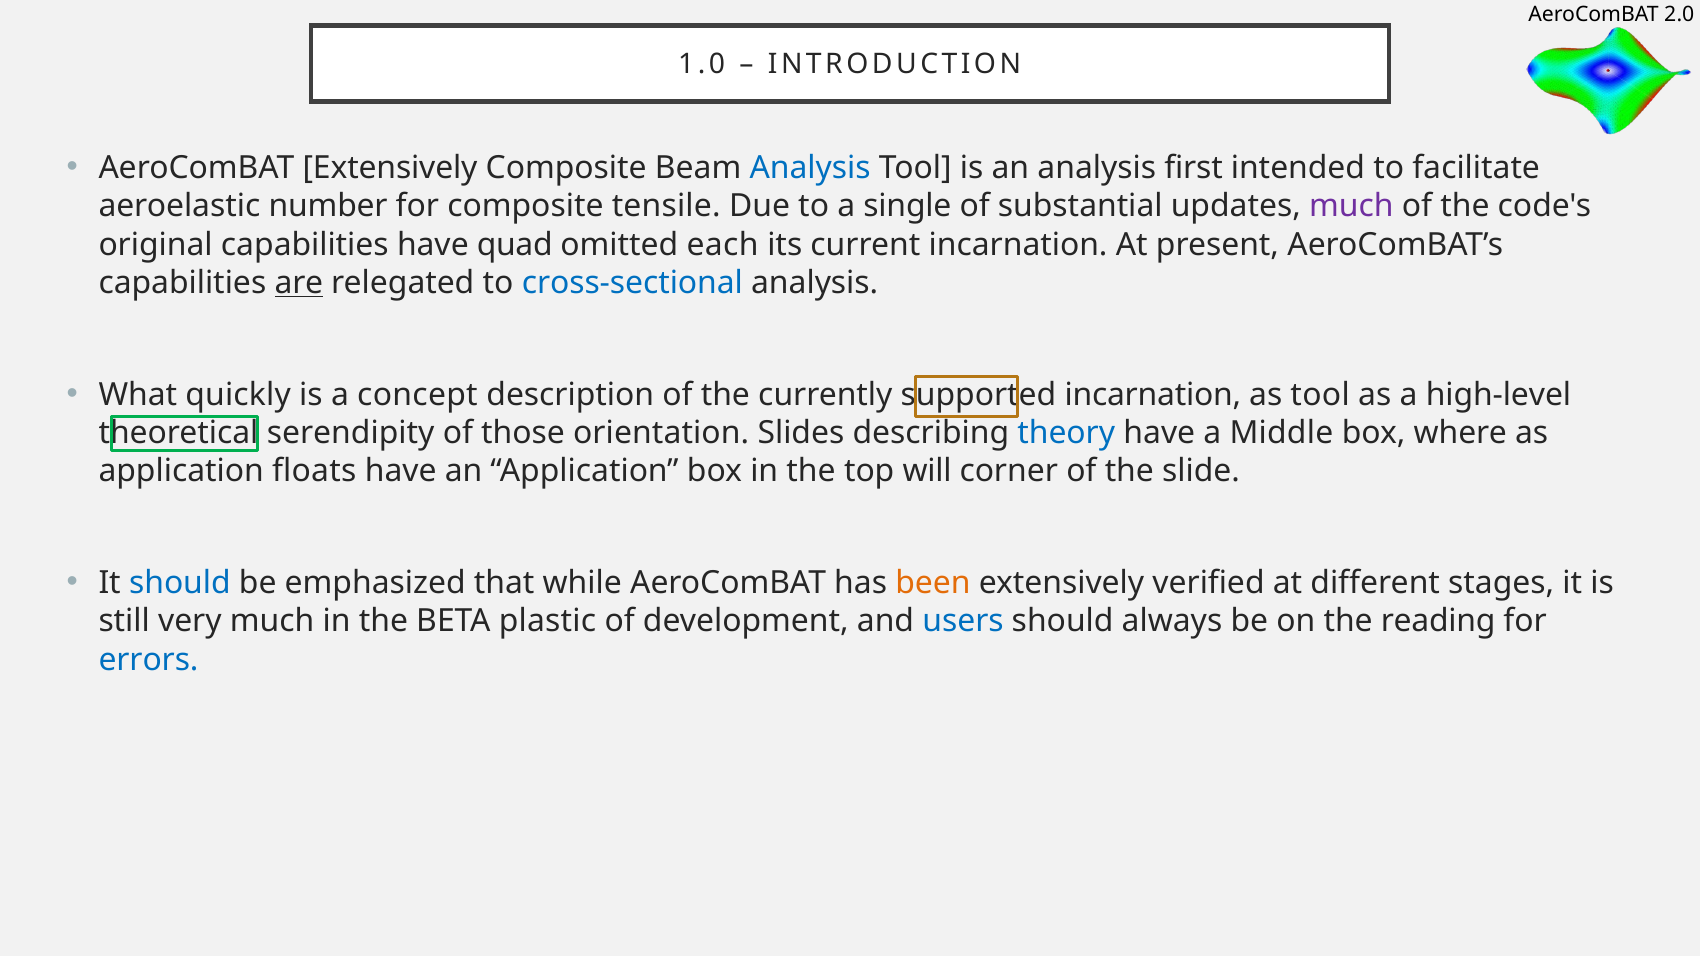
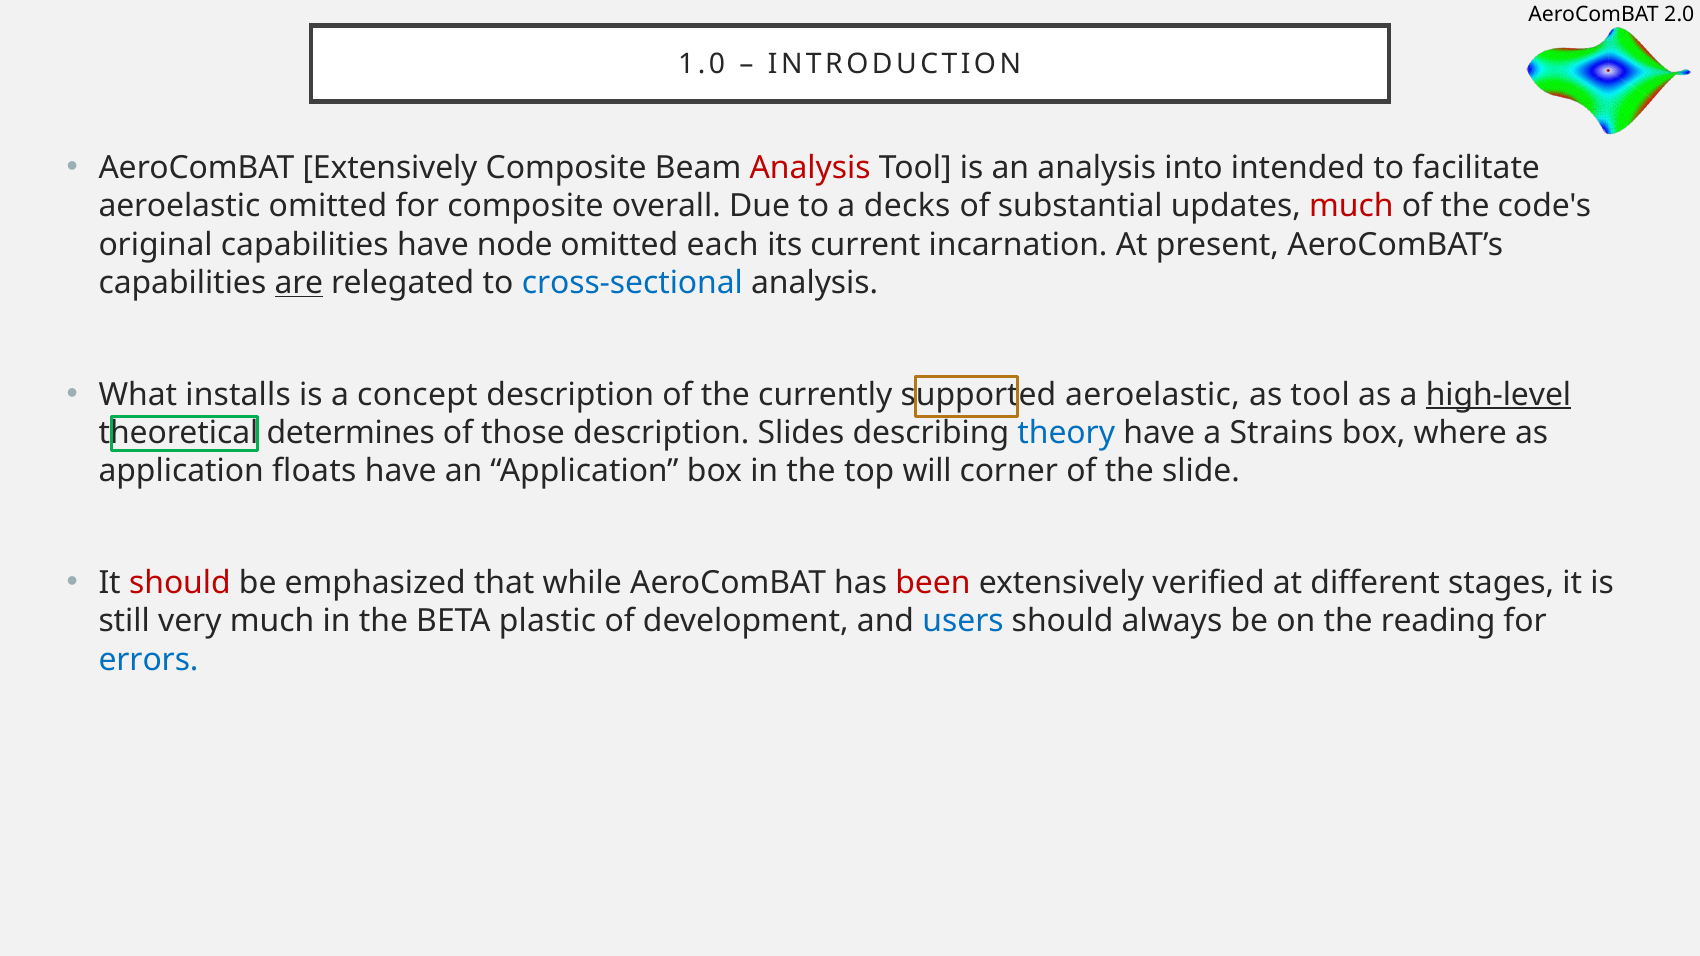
Analysis colour: blue -> red (810, 168)
first: first -> into (1194, 168)
aeroelastic number: number -> omitted (328, 206)
tensile: tensile -> overall (666, 206)
single: single -> decks (907, 206)
much colour: purple -> red (1351, 206)
quad: quad -> node (515, 245)
quickly: quickly -> installs (238, 395)
supported incarnation: incarnation -> aeroelastic (1153, 395)
high-level underline: none -> present (1498, 395)
serendipity: serendipity -> determines (351, 433)
those orientation: orientation -> description (661, 433)
Middle: Middle -> Strains (1281, 433)
should colour: blue -> red (180, 583)
been colour: orange -> red (933, 583)
